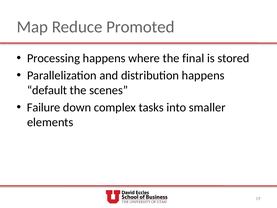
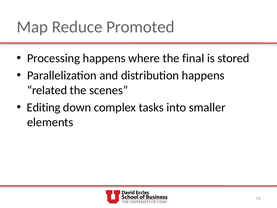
default: default -> related (47, 90)
Failure: Failure -> Editing (44, 107)
